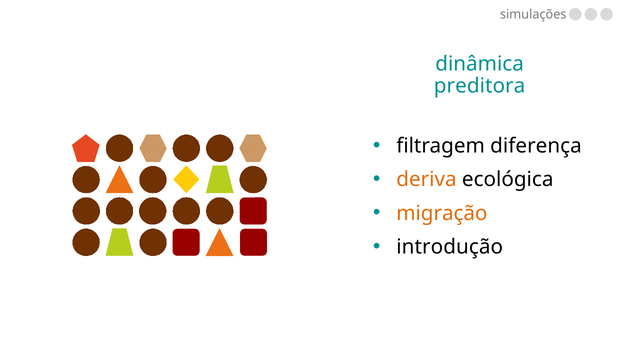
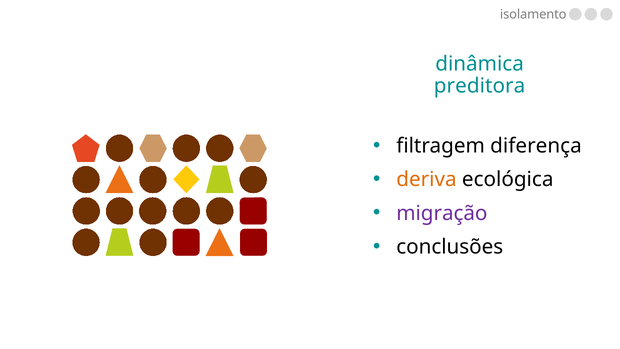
simulações: simulações -> isolamento (533, 15)
migração colour: orange -> purple (442, 213)
introdução: introdução -> conclusões (450, 247)
